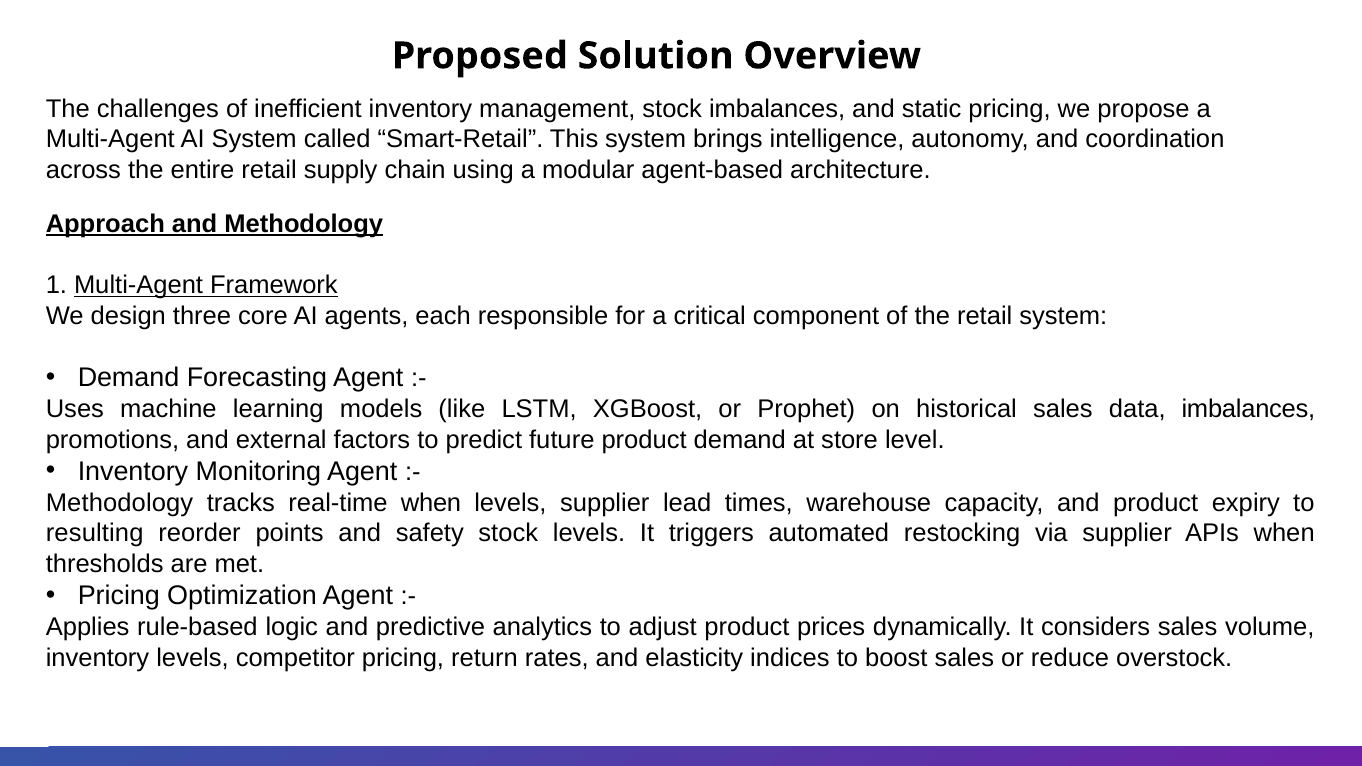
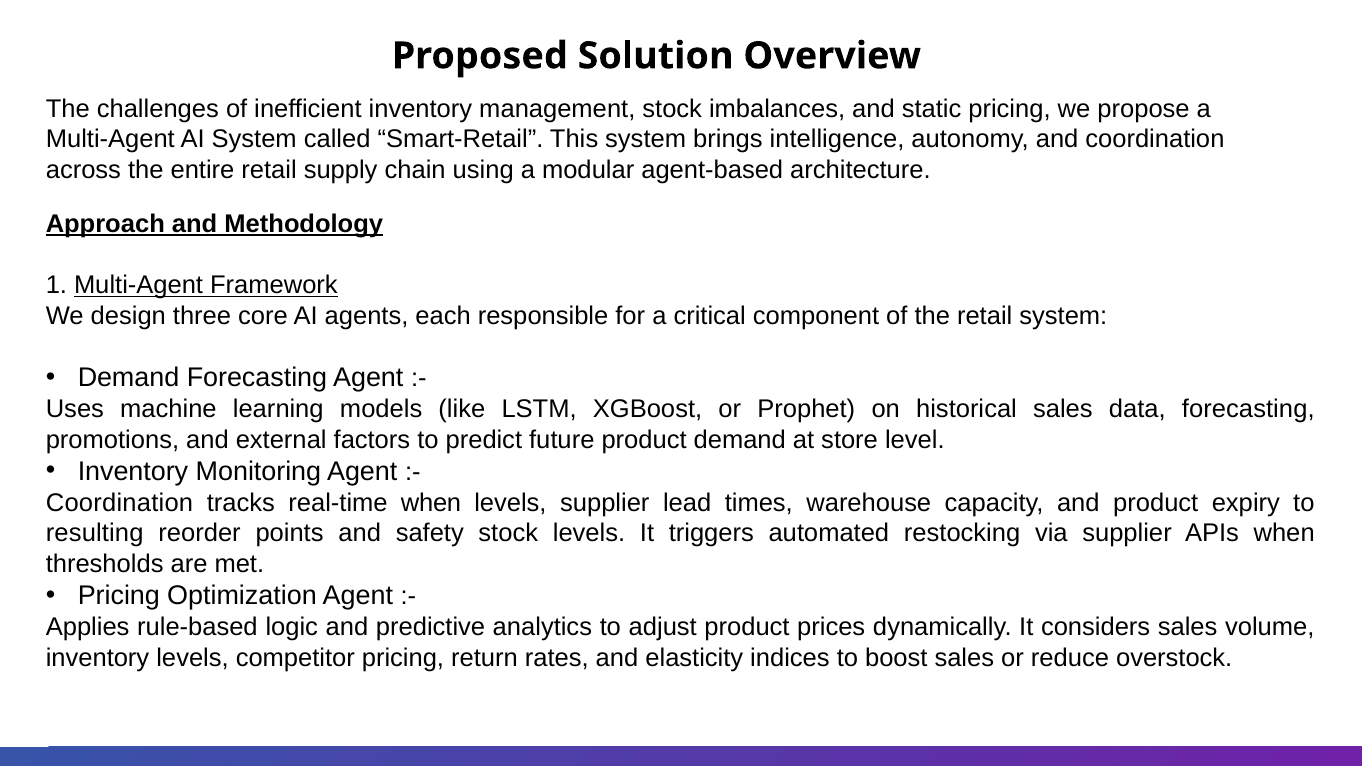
data imbalances: imbalances -> forecasting (1248, 409)
Methodology: Methodology -> Coordination (119, 503)
